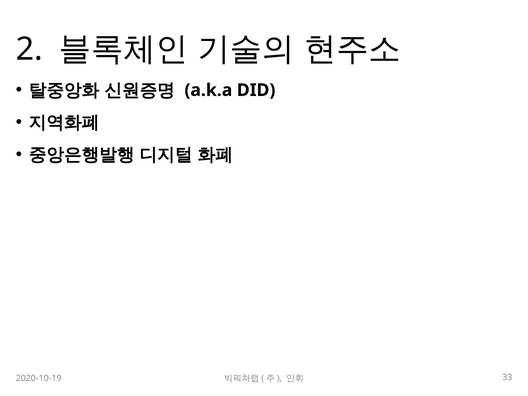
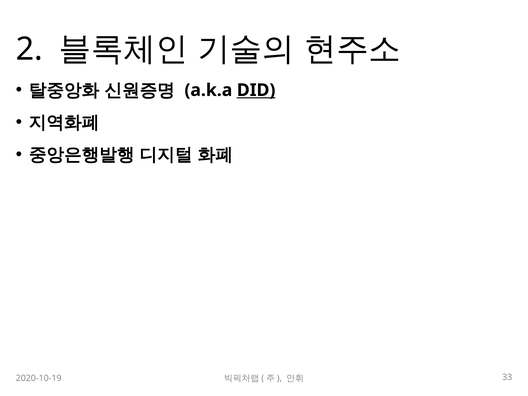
DID underline: none -> present (256, 90)
